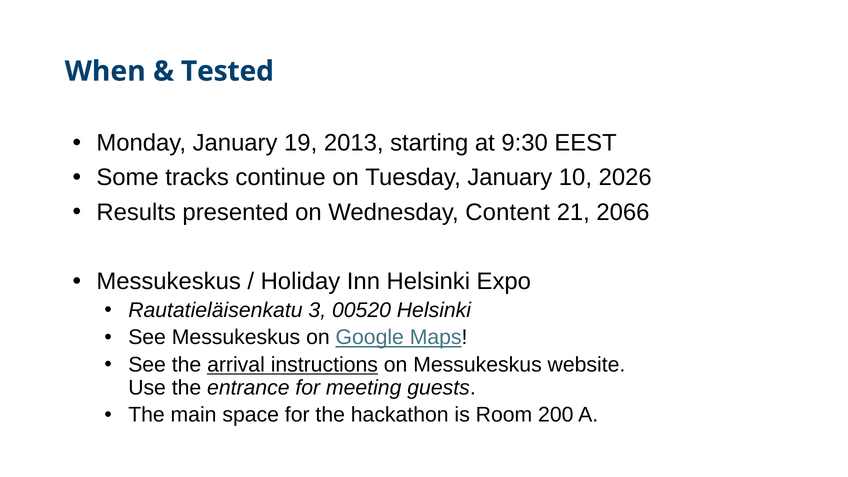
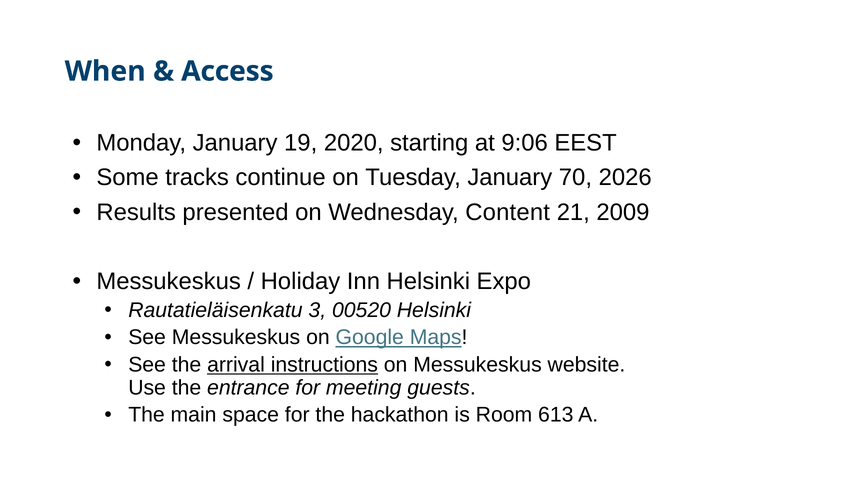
Tested: Tested -> Access (227, 71)
2013: 2013 -> 2020 (354, 143)
9:30: 9:30 -> 9:06 (525, 143)
10: 10 -> 70 (575, 178)
2066: 2066 -> 2009 (623, 212)
200: 200 -> 613 (556, 415)
